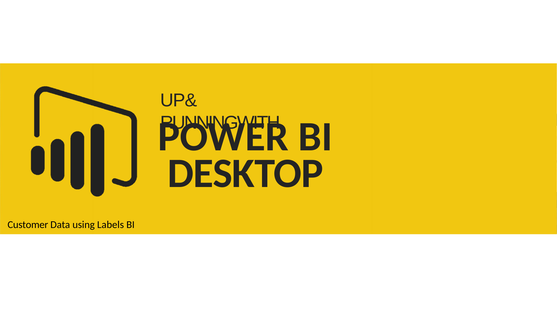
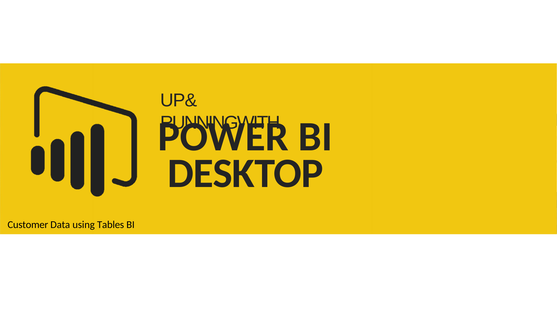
Labels: Labels -> Tables (111, 225)
